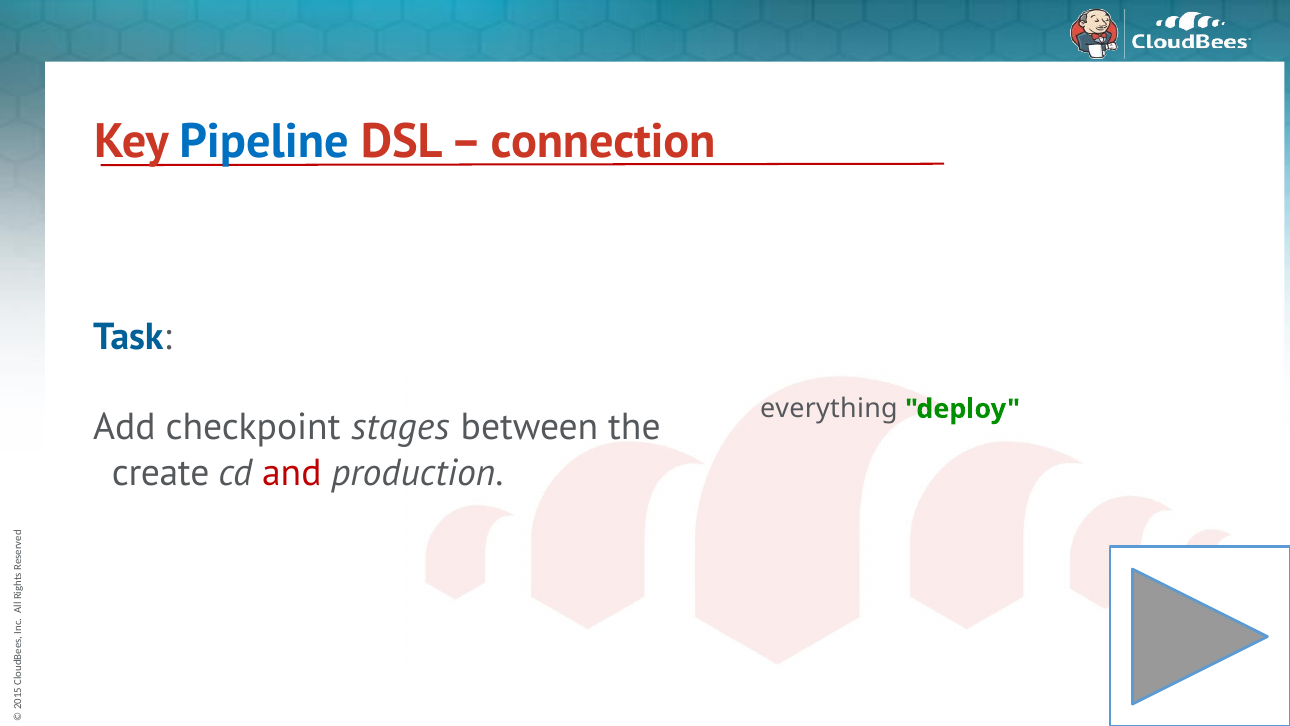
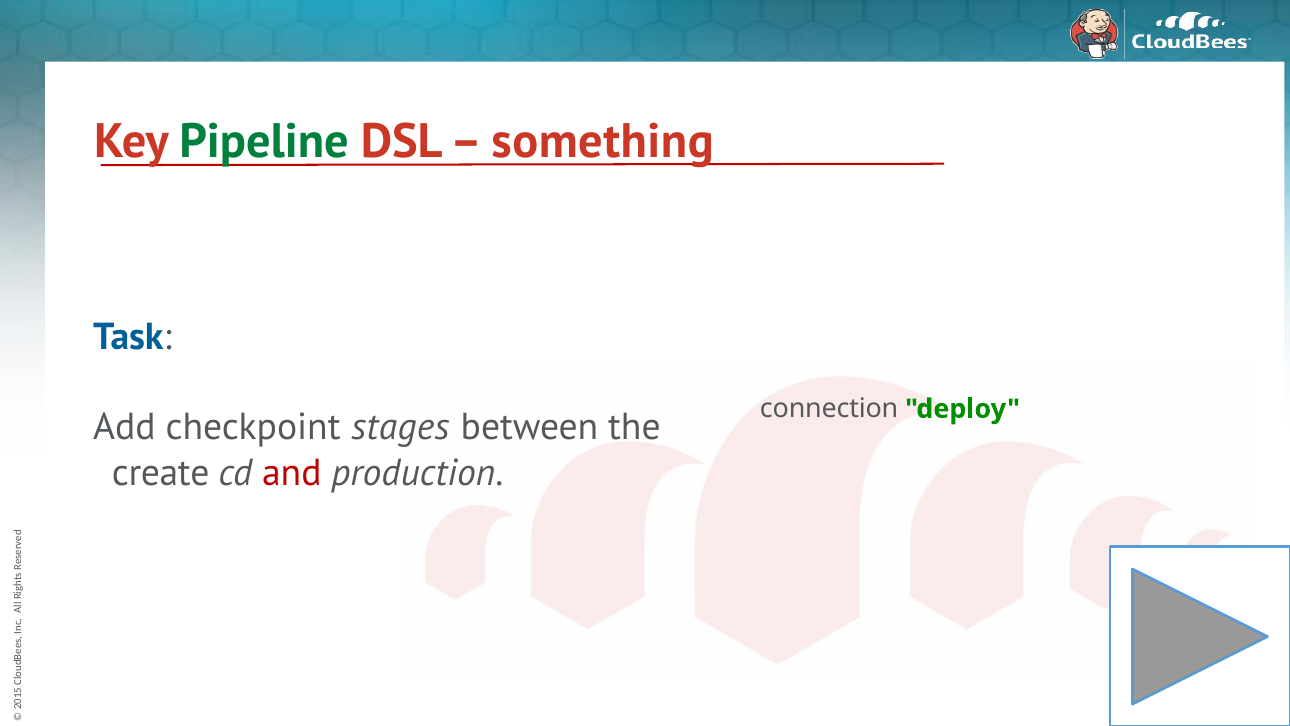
Pipeline colour: blue -> green (264, 141)
connection: connection -> something (603, 141)
everything: everything -> connection (829, 409)
